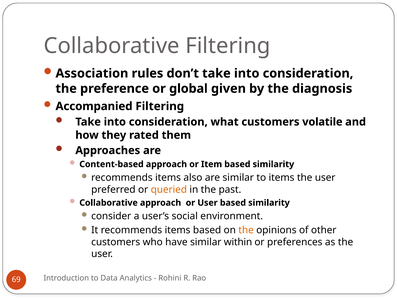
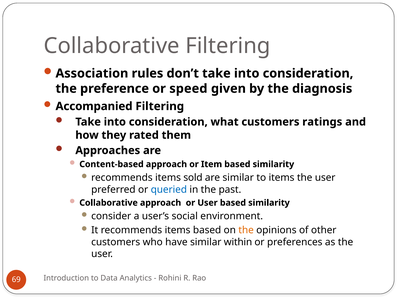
global: global -> speed (188, 89)
volatile: volatile -> ratings (322, 122)
also: also -> sold (193, 177)
queried colour: orange -> blue (169, 189)
